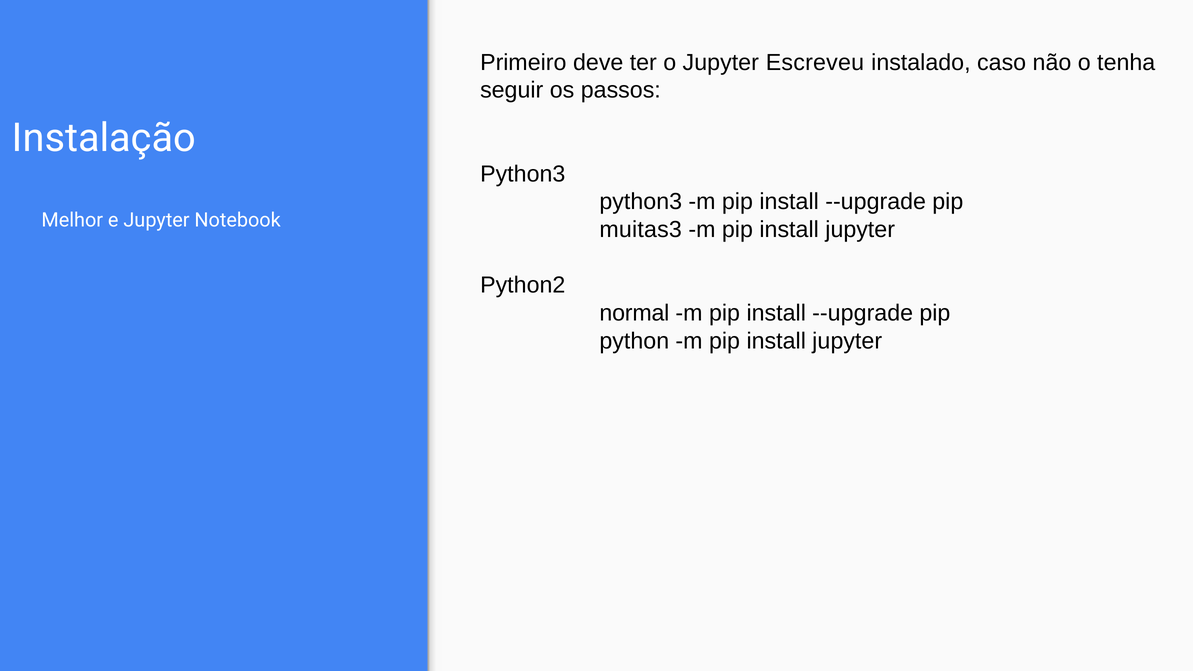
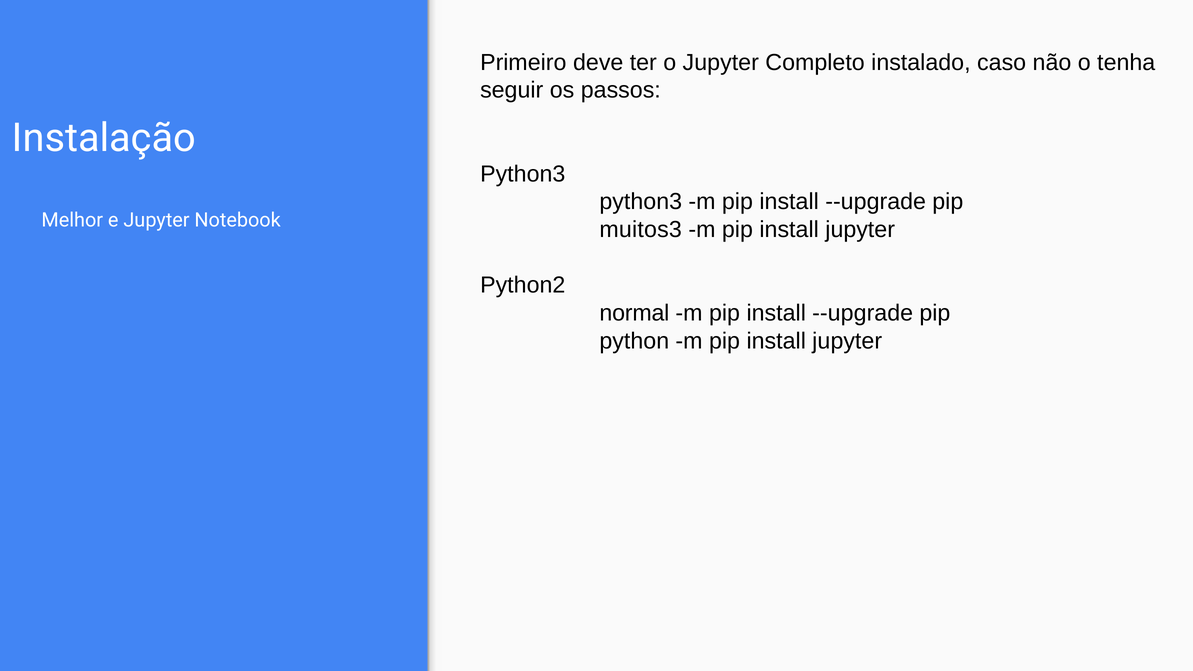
Escreveu: Escreveu -> Completo (815, 62)
muitas3: muitas3 -> muitos3 (641, 230)
